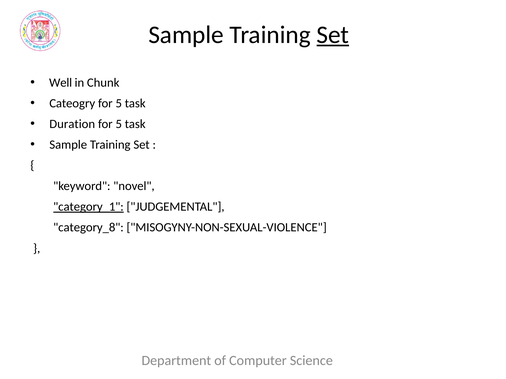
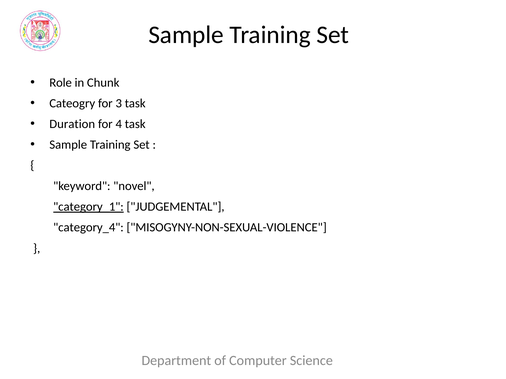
Set underline: present -> none (333, 35)
Well: Well -> Role (61, 83)
Cateogry for 5: 5 -> 3 (119, 103)
5: 5 -> 4 (119, 124)
category_8: category_8 -> category_4 (88, 228)
